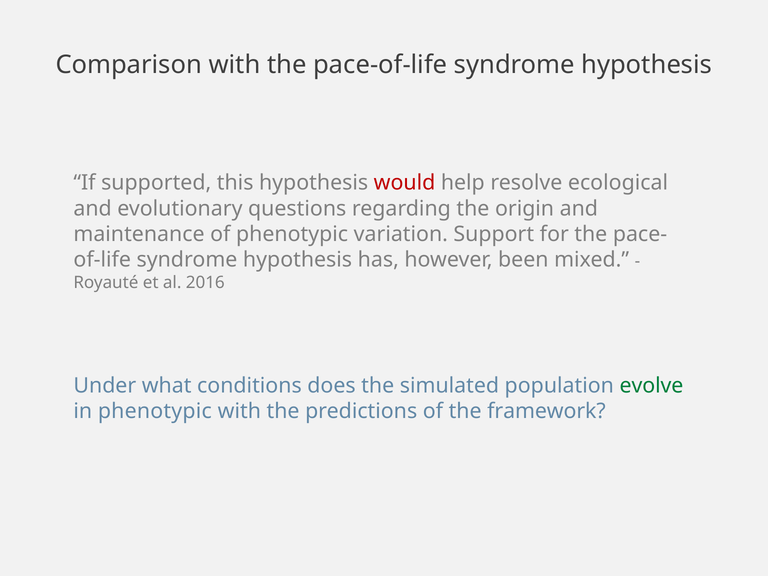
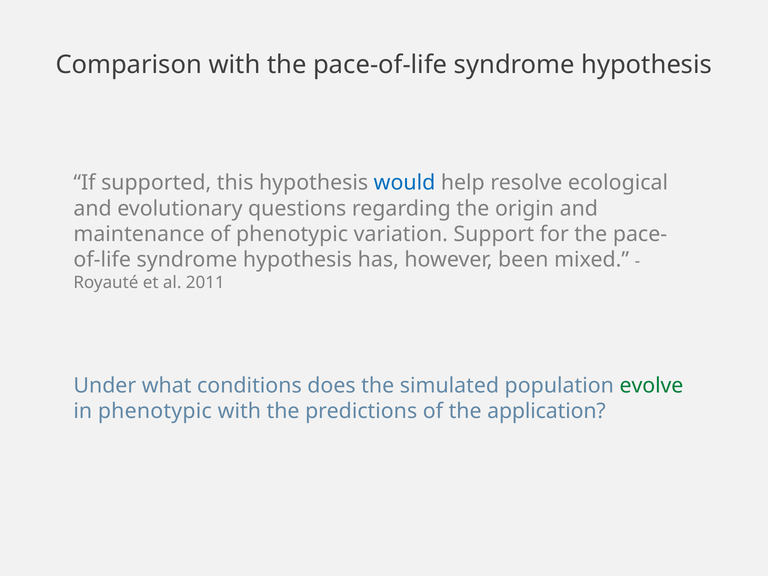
would colour: red -> blue (405, 183)
2016: 2016 -> 2011 (205, 282)
framework: framework -> application (546, 411)
